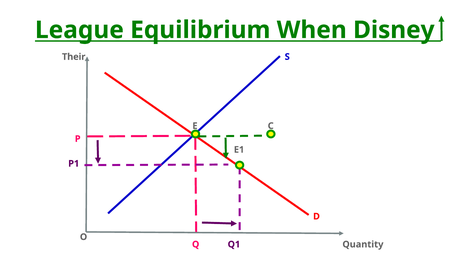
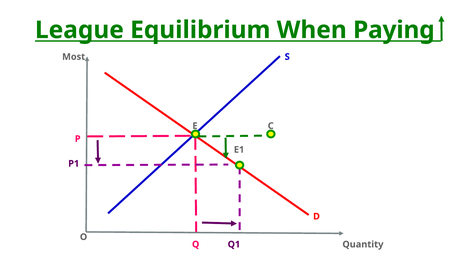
Disney: Disney -> Paying (394, 30)
Their: Their -> Most (74, 57)
